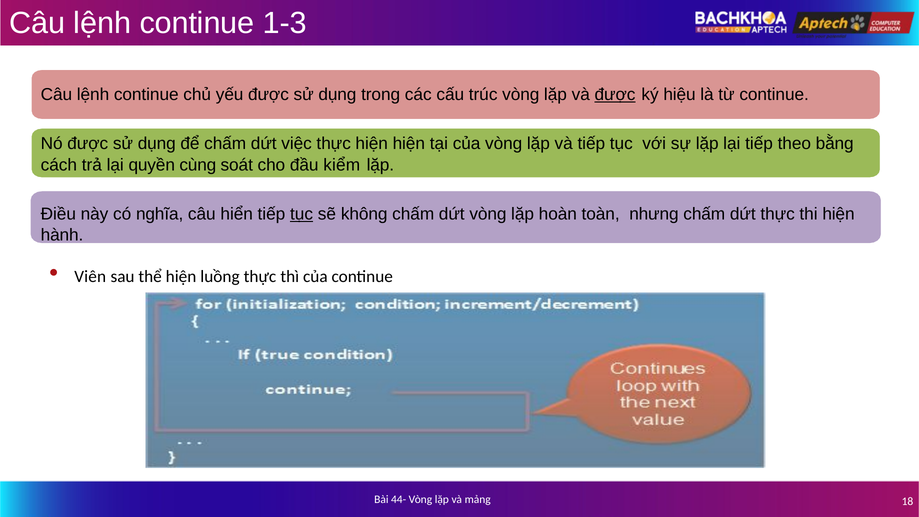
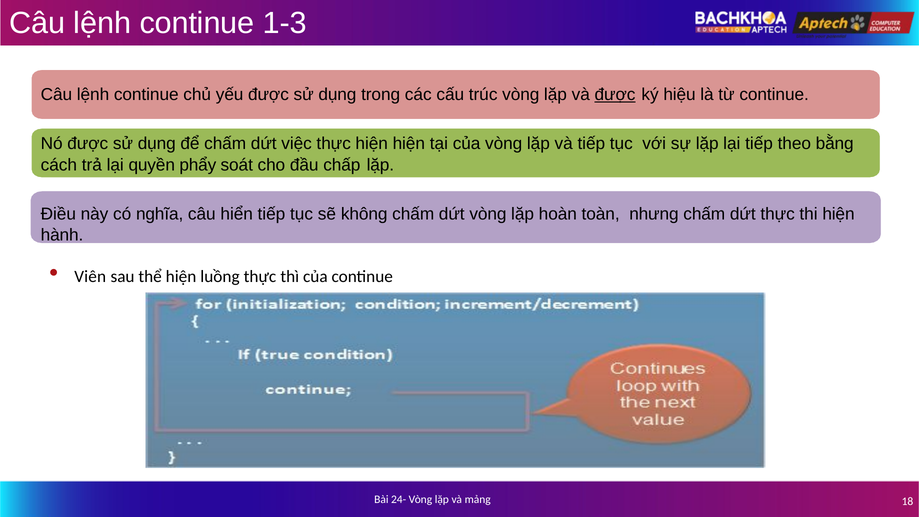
cùng: cùng -> phẩy (198, 165)
kiểm: kiểm -> chấp (342, 165)
tục underline: present -> none (302, 214)
44-: 44- -> 24- (399, 500)
